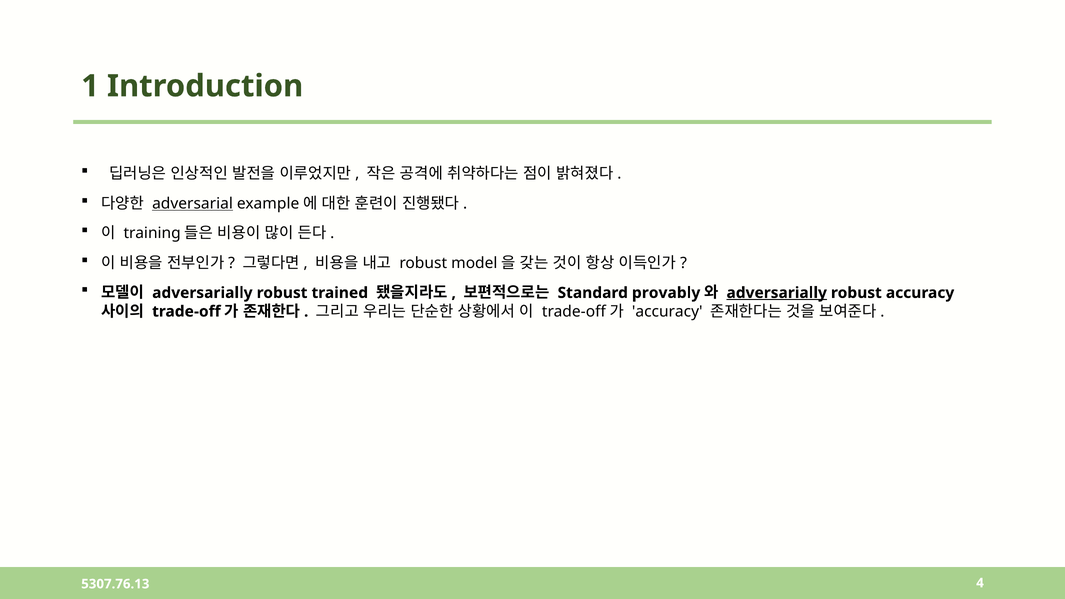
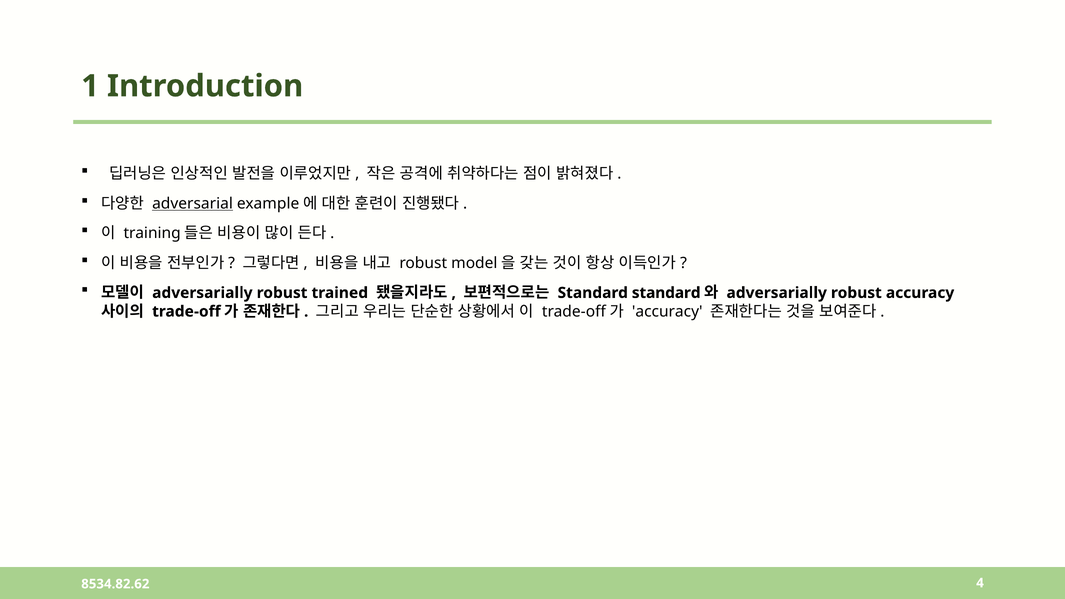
Standard provably: provably -> standard (666, 293)
adversarially underline: present -> none (777, 293)
5307.76.13: 5307.76.13 -> 8534.82.62 (115, 584)
